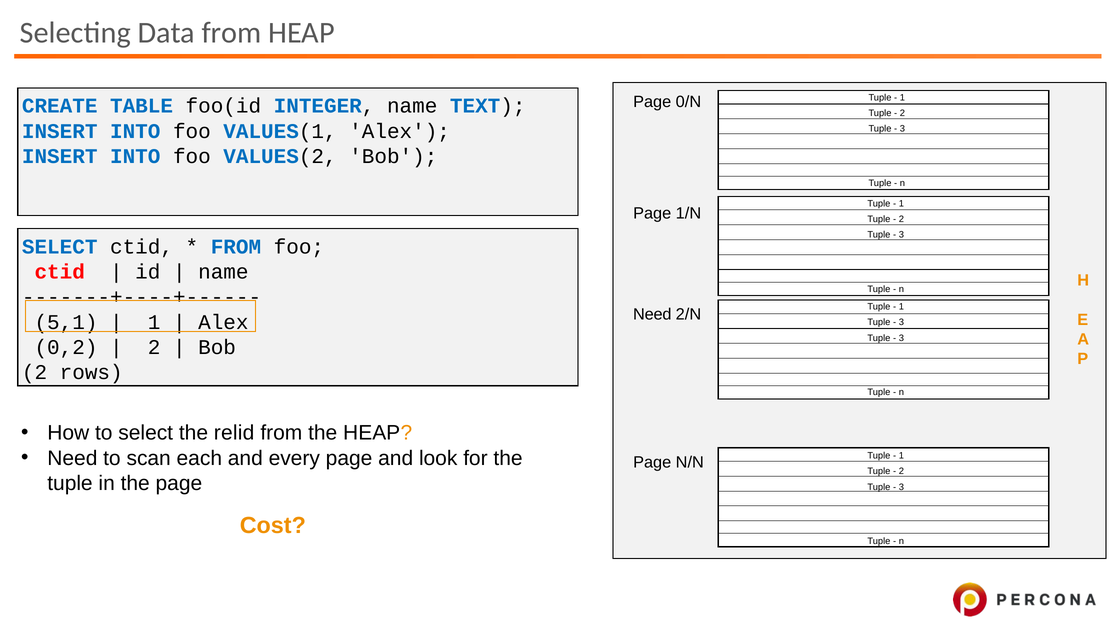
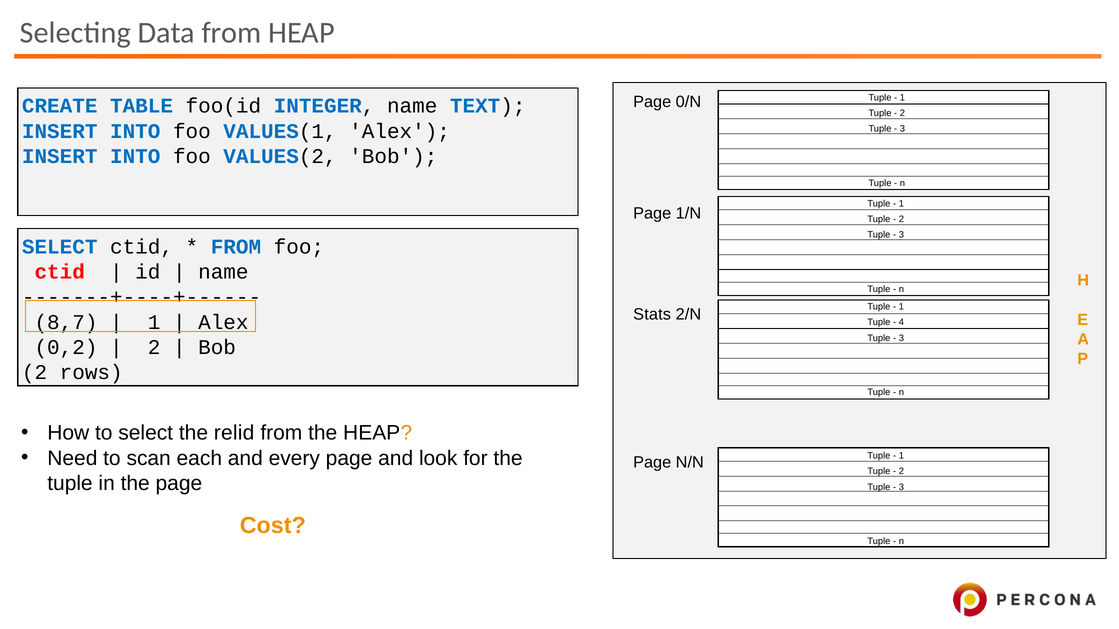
Need: Need -> Stats (652, 314)
5,1: 5,1 -> 8,7 (66, 322)
3: 3 -> 4 (901, 322)
